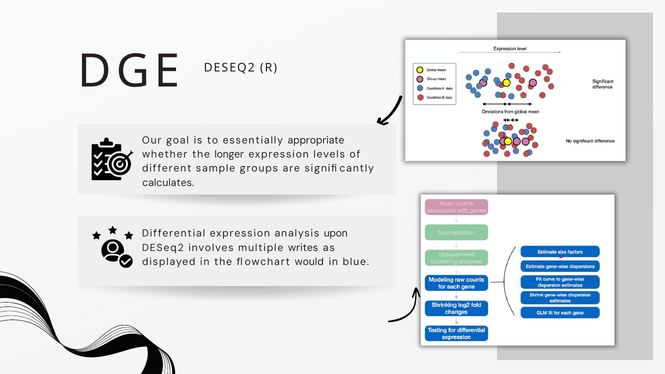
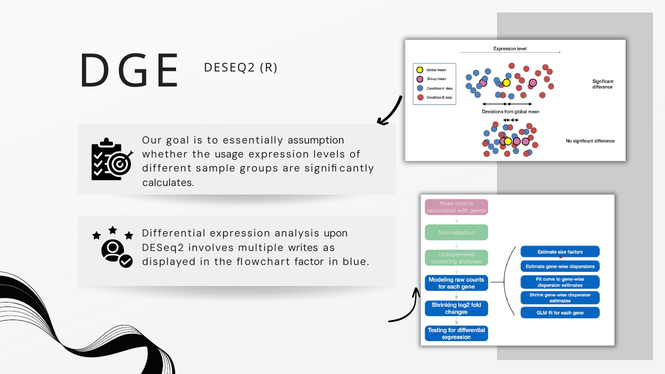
appropriate: appropriate -> assumption (316, 140)
longer: longer -> usage (229, 155)
would: would -> factor (309, 262)
